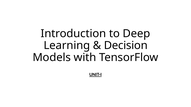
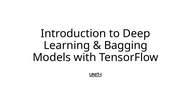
Decision: Decision -> Bagging (126, 46)
